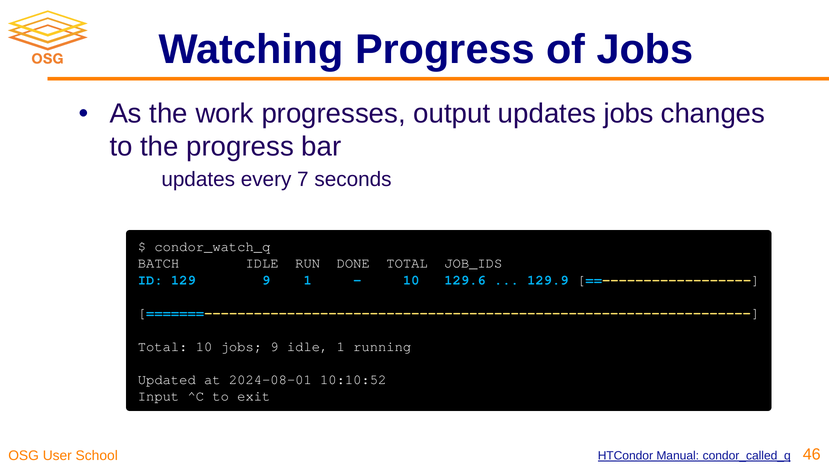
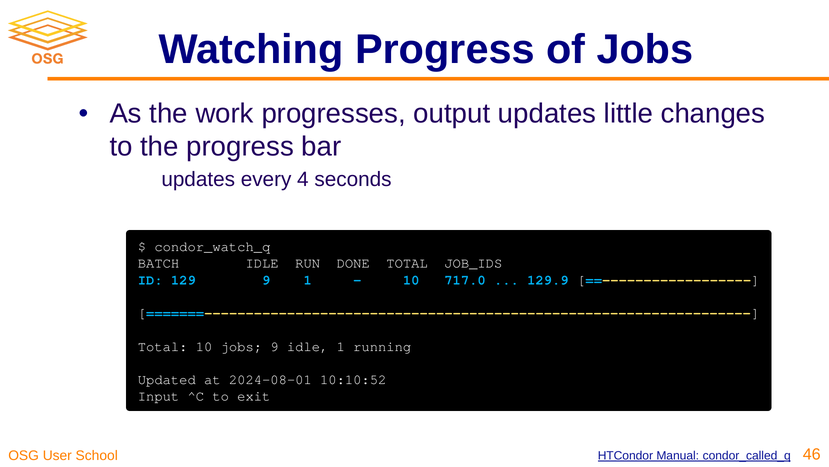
updates jobs: jobs -> little (629, 113)
7: 7 -> 4 (303, 179)
129.6: 129.6 -> 717.0 (465, 280)
